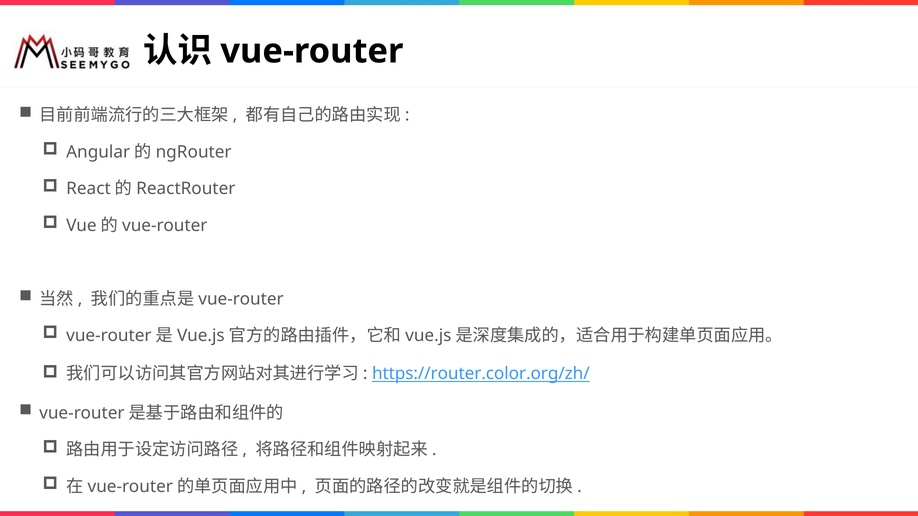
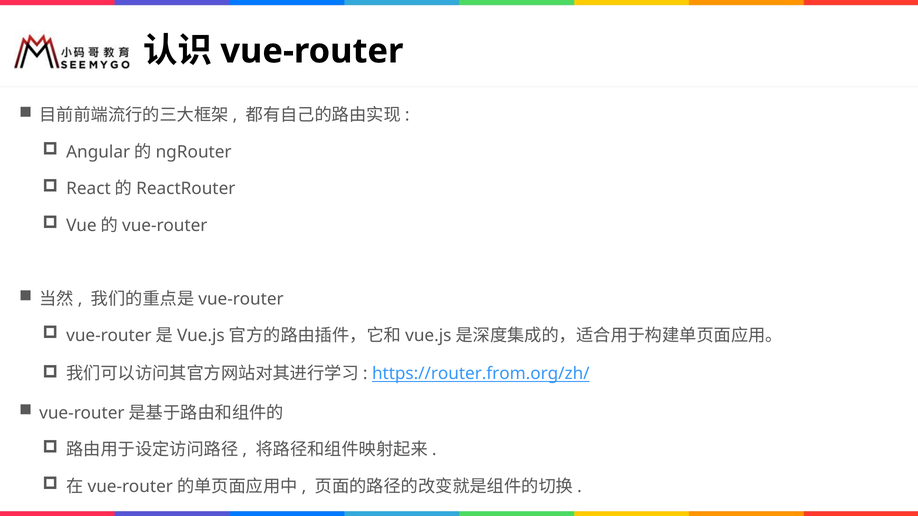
https://router.color.org/zh/: https://router.color.org/zh/ -> https://router.from.org/zh/ (481, 374)
